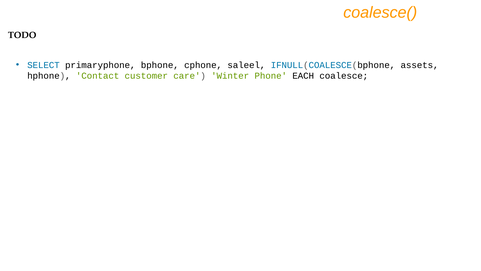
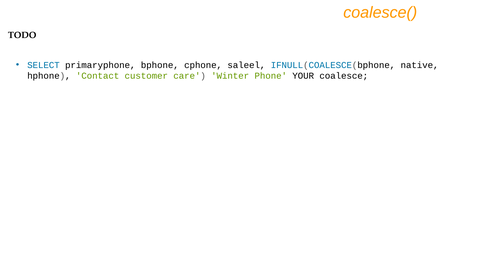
assets: assets -> native (420, 65)
EACH: EACH -> YOUR (303, 76)
